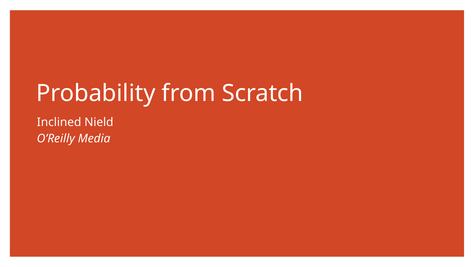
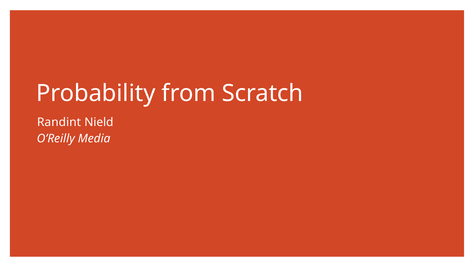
Inclined: Inclined -> Randint (59, 122)
